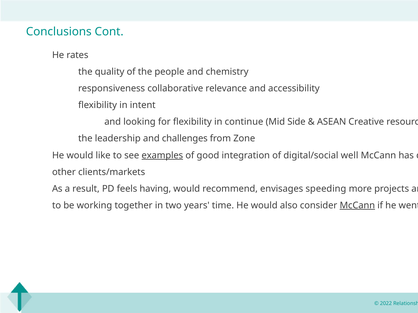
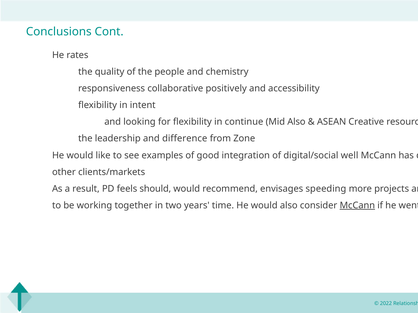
relevance: relevance -> positively (226, 89)
Mid Side: Side -> Also (296, 122)
challenges: challenges -> difference (185, 139)
examples underline: present -> none (162, 156)
having: having -> should (155, 189)
